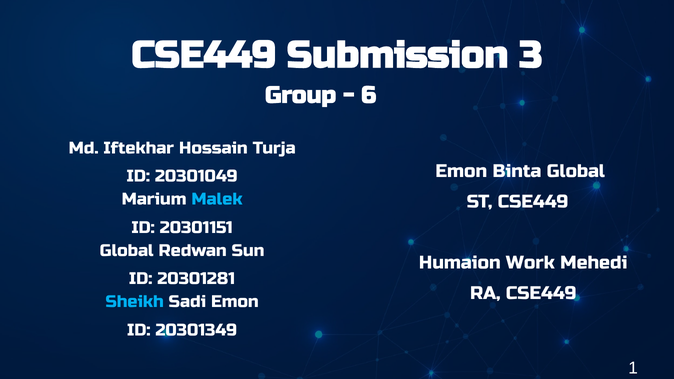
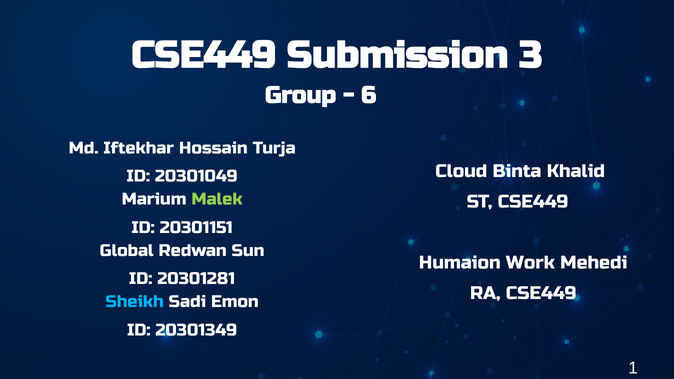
Emon: Emon -> Cloud (461, 171)
Binta Global: Global -> Khalid (576, 171)
Malek colour: light blue -> light green (217, 199)
